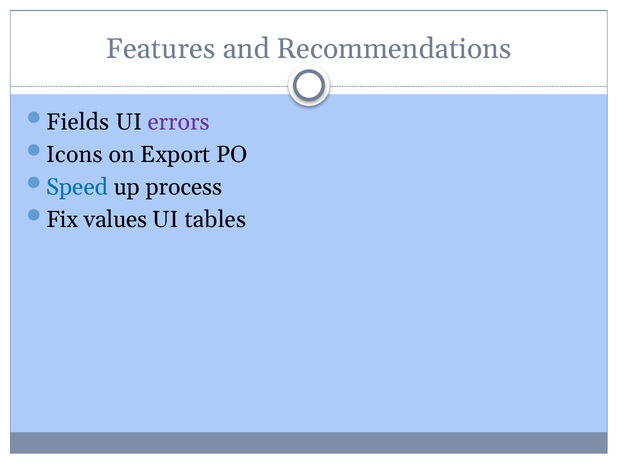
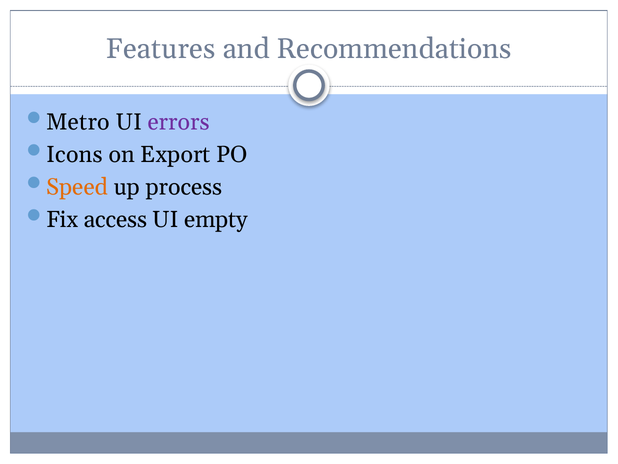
Fields: Fields -> Metro (78, 122)
Speed colour: blue -> orange (77, 187)
values: values -> access (116, 219)
tables: tables -> empty (216, 219)
